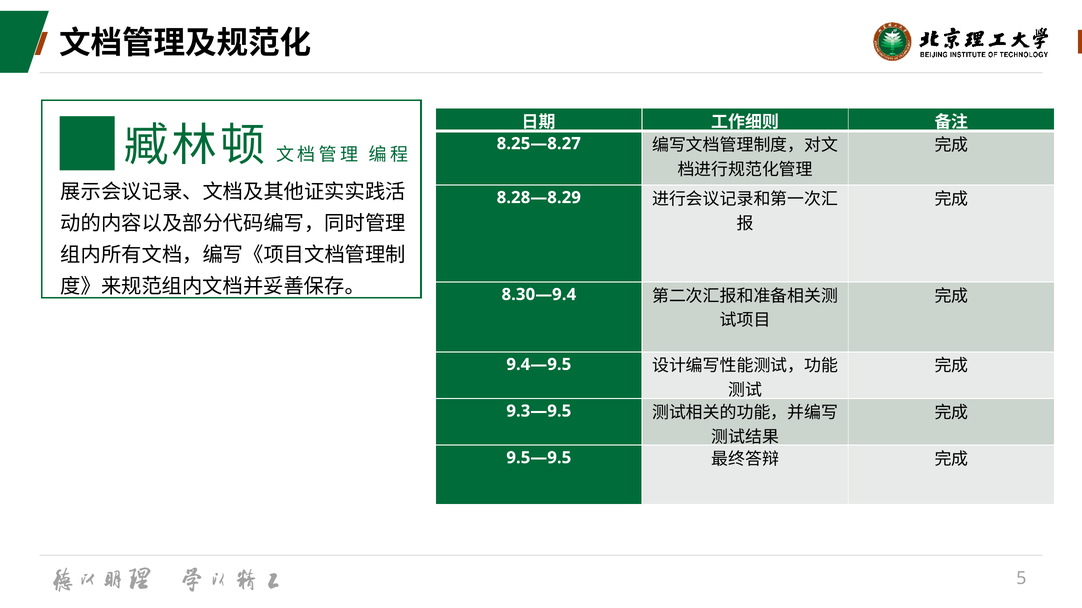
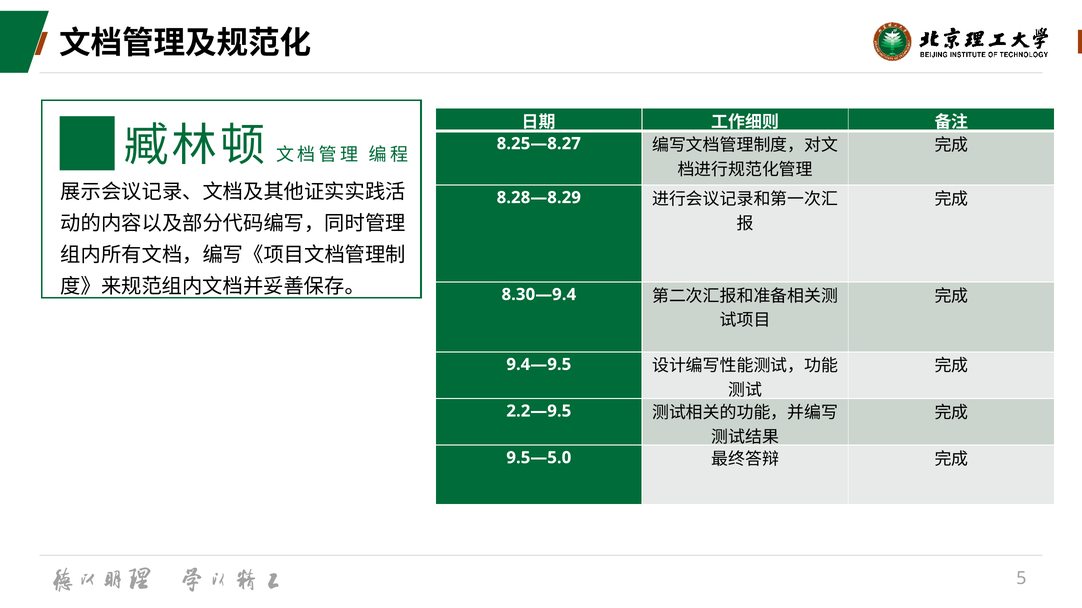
9.3—9.5: 9.3—9.5 -> 2.2—9.5 (539, 411)
9.5—9.5: 9.5—9.5 -> 9.5—5.0 (539, 458)
